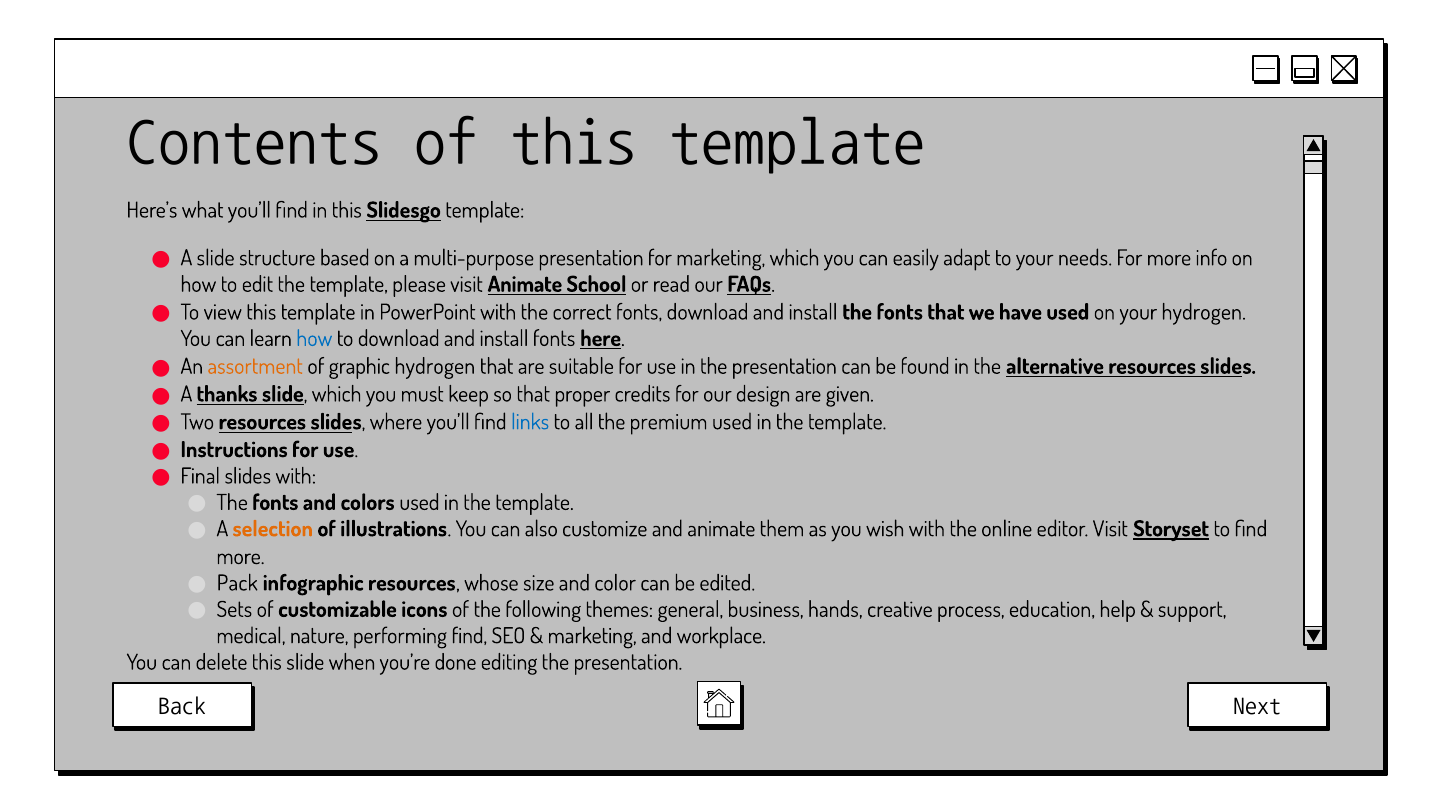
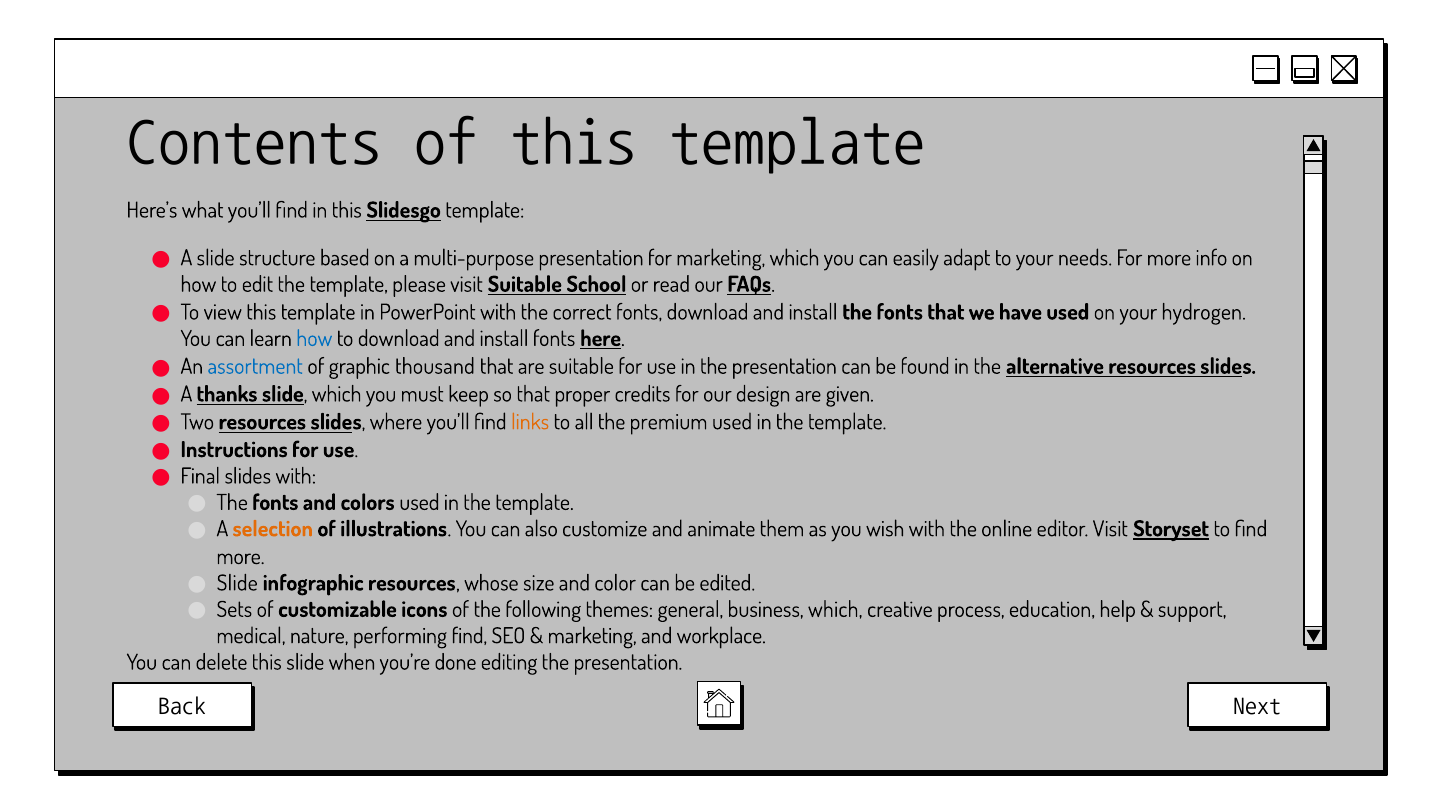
visit Animate: Animate -> Suitable (525, 284)
assortment colour: orange -> blue (255, 366)
graphic hydrogen: hydrogen -> thousand (435, 366)
links colour: blue -> orange (530, 422)
Pack: Pack -> Slide (237, 583)
business hands: hands -> which (835, 610)
